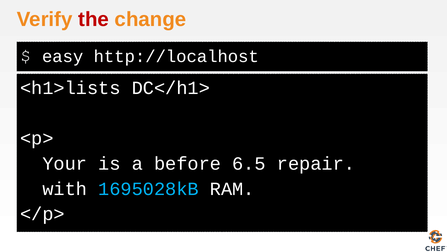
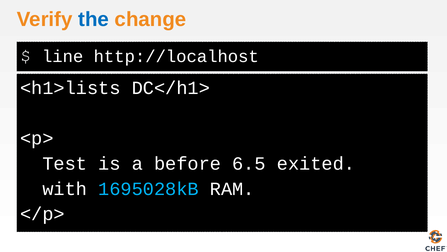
the colour: red -> blue (94, 19)
easy: easy -> line (63, 56)
Your: Your -> Test (65, 163)
repair: repair -> exited (316, 163)
